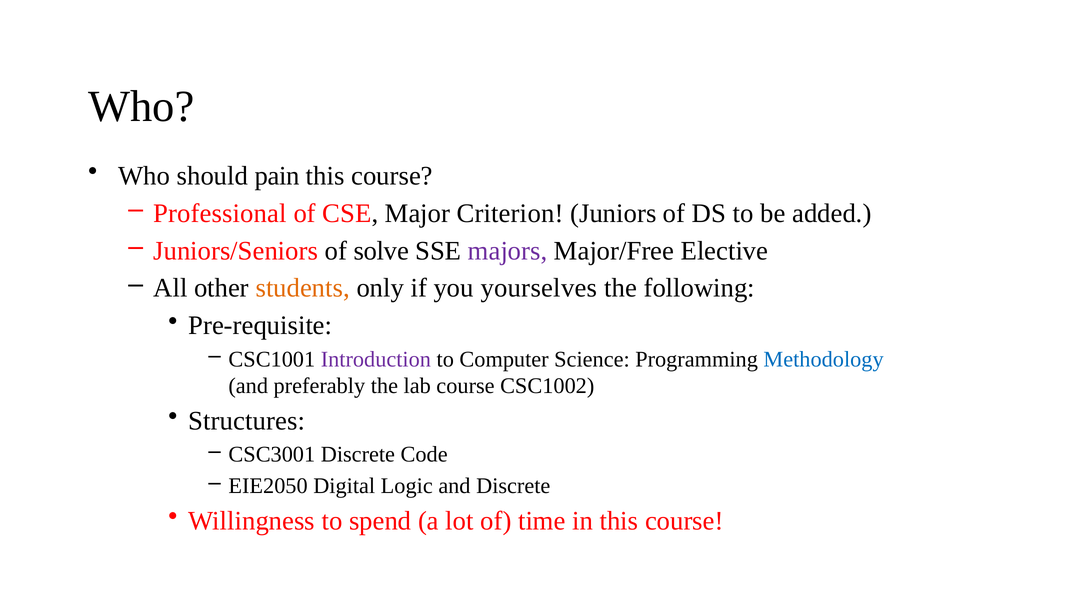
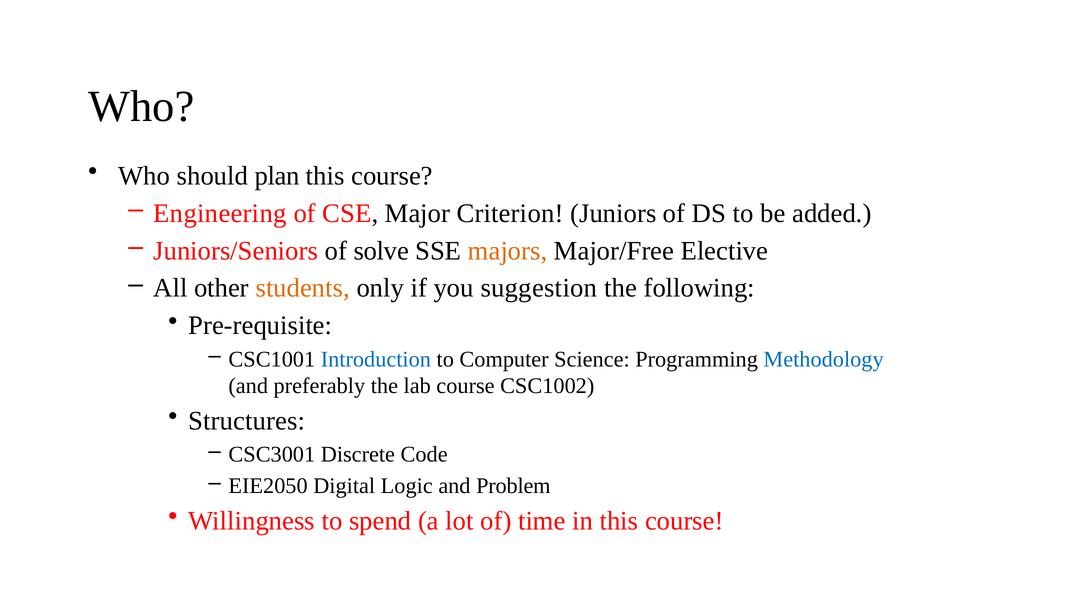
pain: pain -> plan (277, 176)
Professional: Professional -> Engineering (220, 213)
majors colour: purple -> orange (508, 250)
yourselves: yourselves -> suggestion (539, 288)
Introduction colour: purple -> blue (376, 359)
and Discrete: Discrete -> Problem (513, 485)
